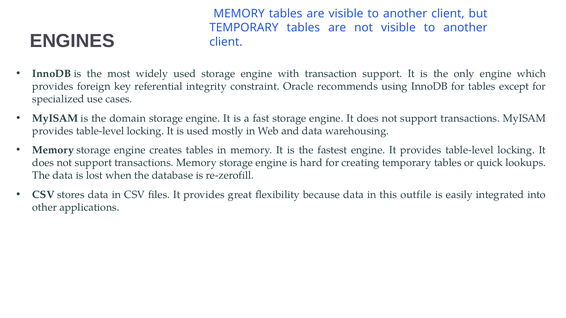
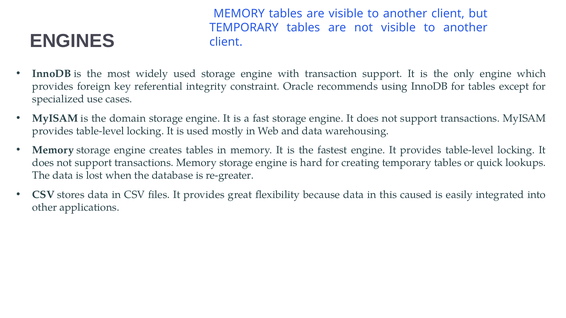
re-zerofill: re-zerofill -> re-greater (230, 176)
outfile: outfile -> caused (416, 195)
